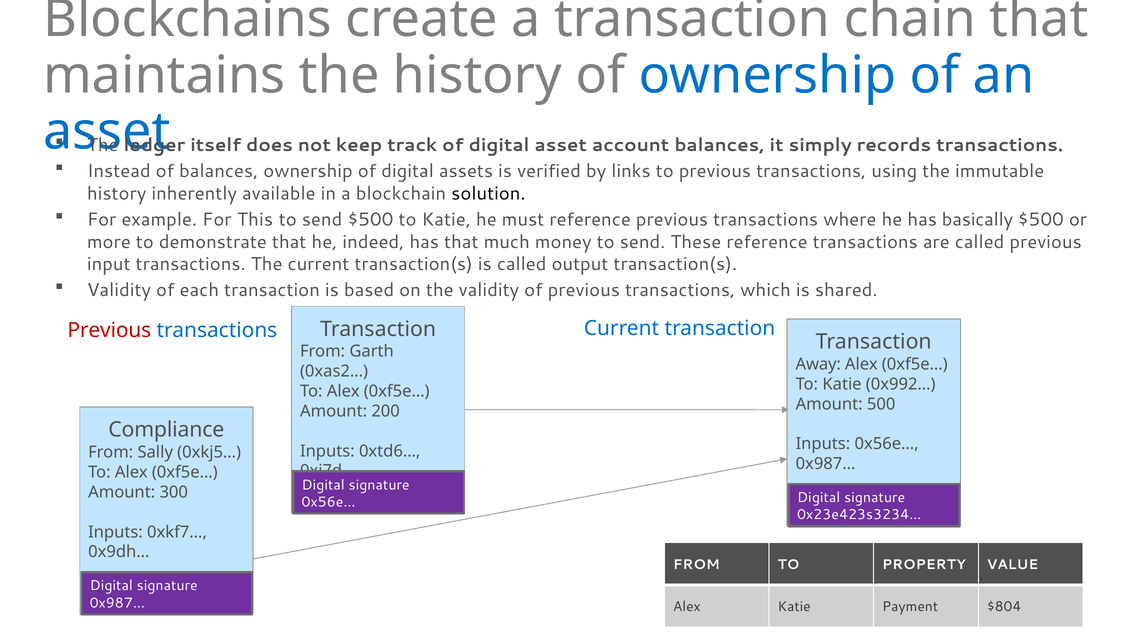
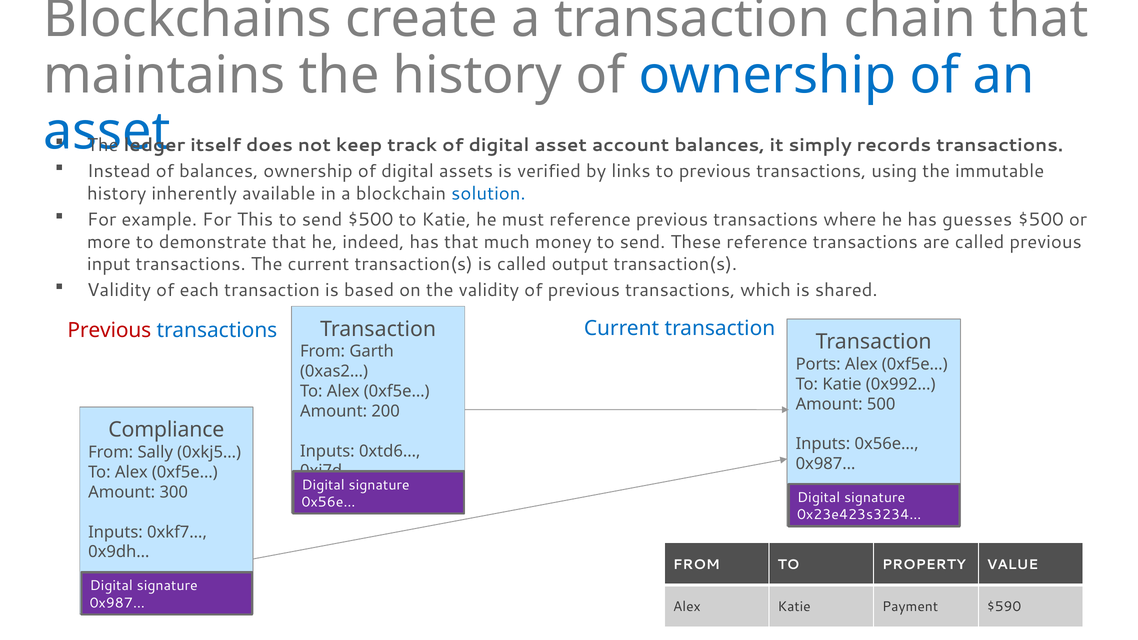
solution colour: black -> blue (488, 194)
basically: basically -> guesses (977, 220)
Away: Away -> Ports (818, 364)
$804: $804 -> $590 (1004, 607)
